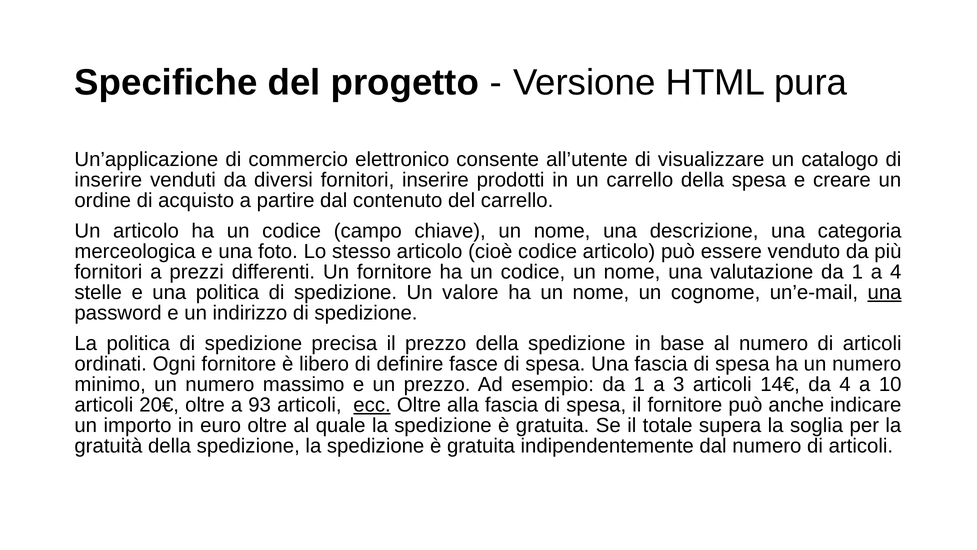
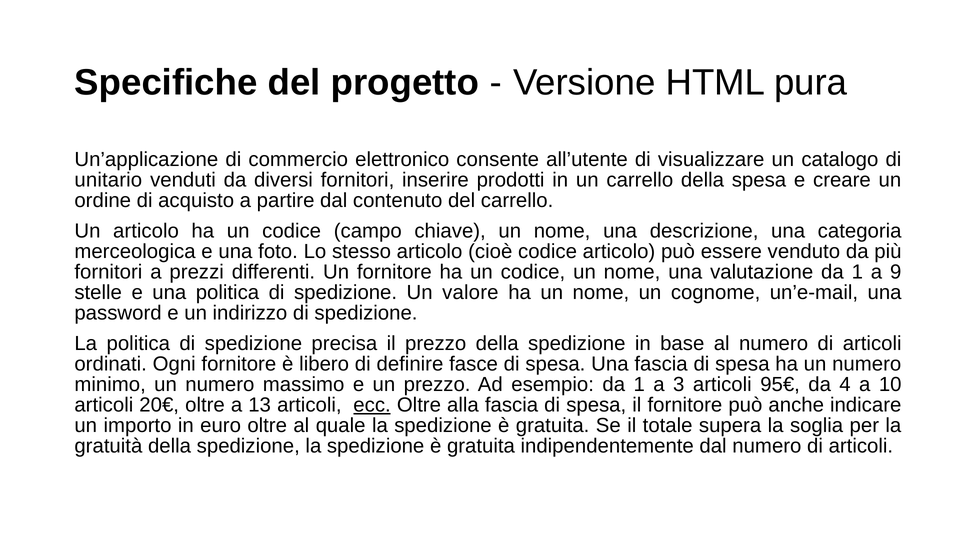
inserire: inserire -> unitario (108, 180)
a 4: 4 -> 9 (896, 272)
una underline: present -> none (885, 292)
14€: 14€ -> 95€ (780, 384)
93: 93 -> 13 (260, 405)
